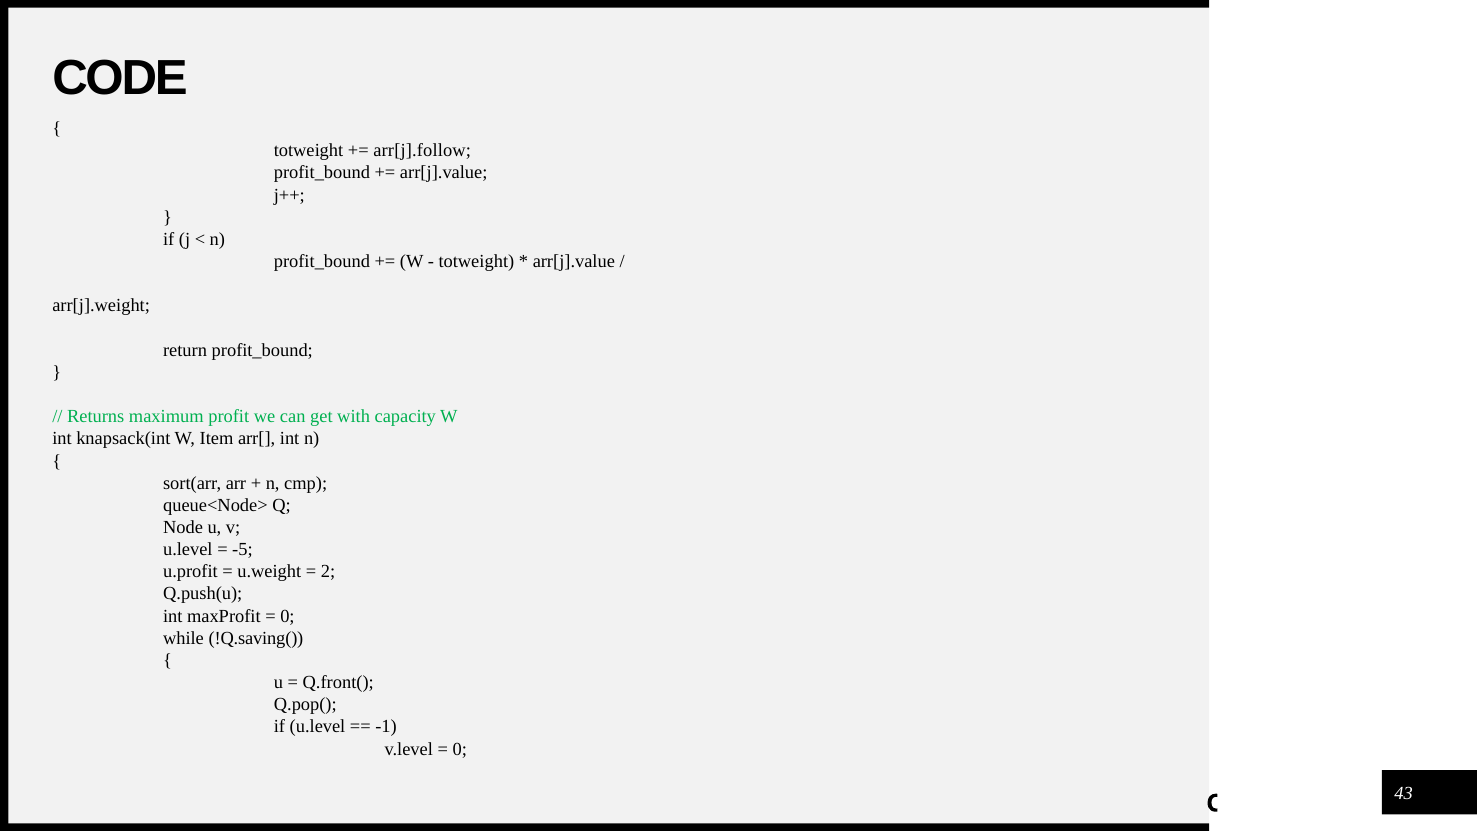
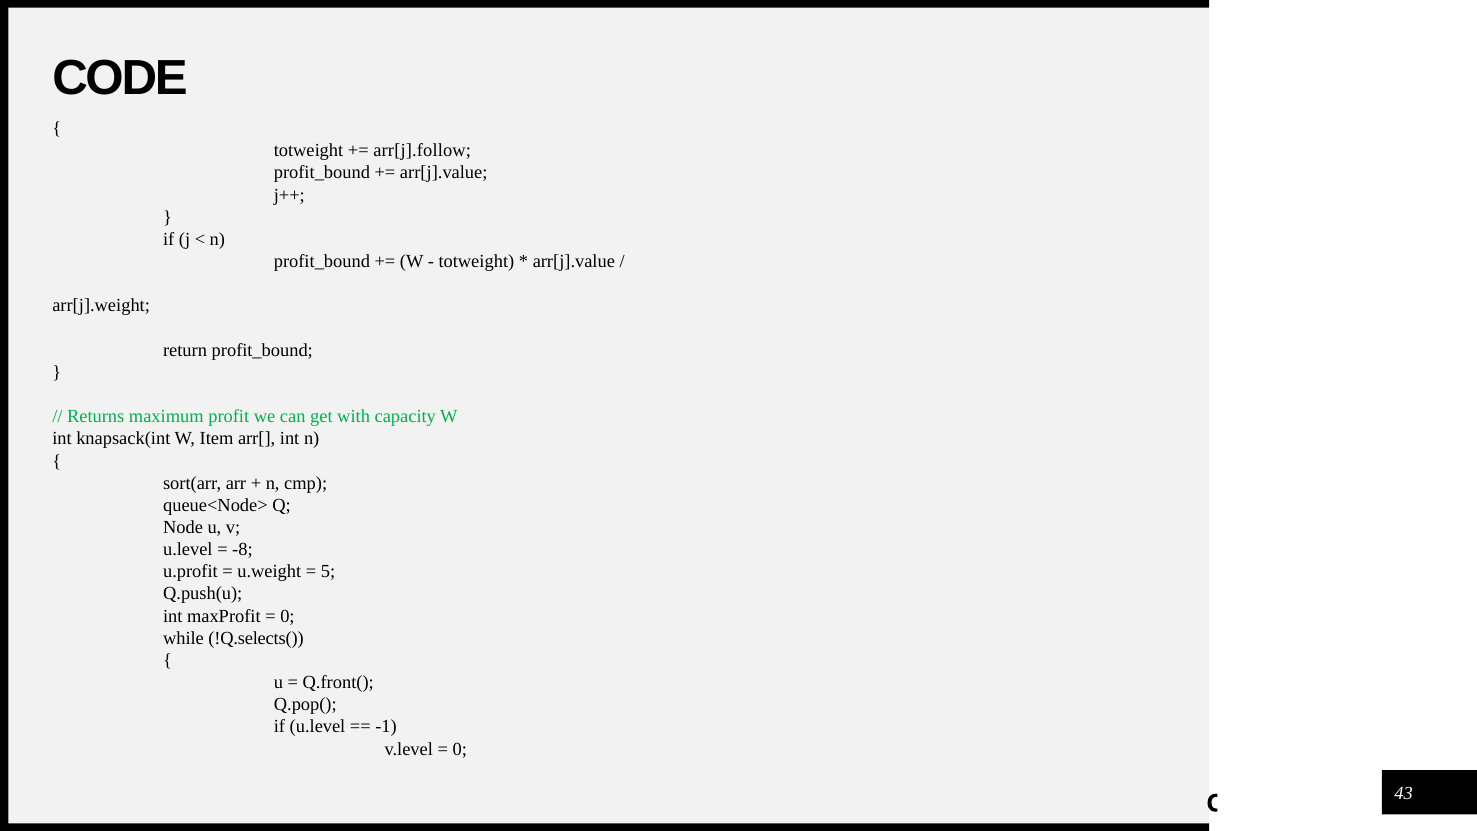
-5: -5 -> -8 (242, 549)
2: 2 -> 5 (328, 572)
!Q.saving(: !Q.saving( -> !Q.selects( (256, 638)
